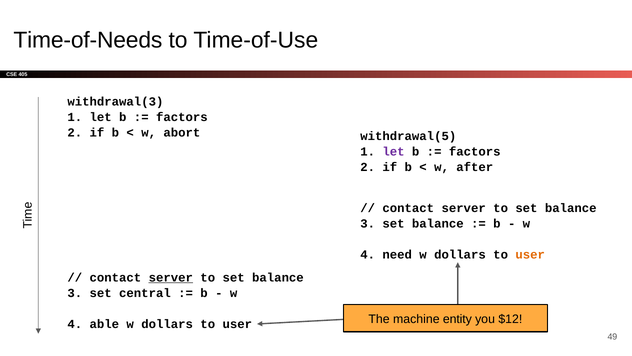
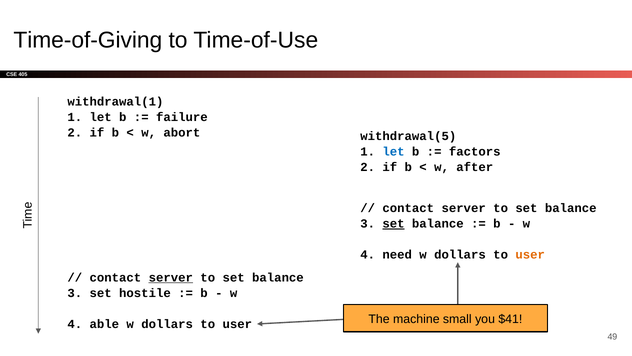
Time-of-Needs: Time-of-Needs -> Time-of-Giving (88, 40)
withdrawal(3: withdrawal(3 -> withdrawal(1 (115, 101)
factors: factors -> failure (182, 117)
let colour: purple -> blue (393, 152)
set underline: none -> present (393, 223)
central: central -> hostile (145, 293)
entity: entity -> small (457, 319)
$12: $12 -> $41 (510, 319)
